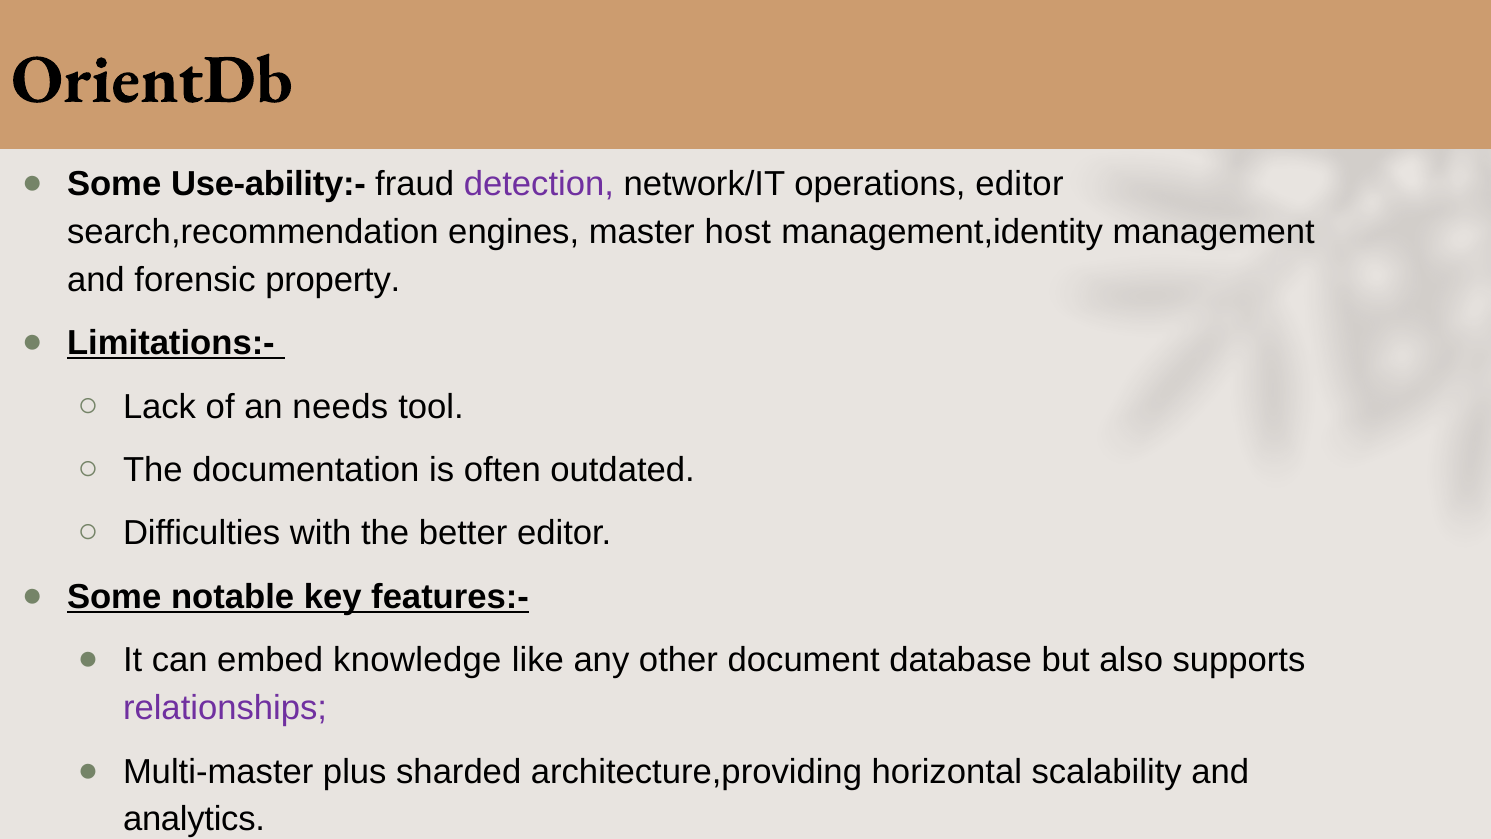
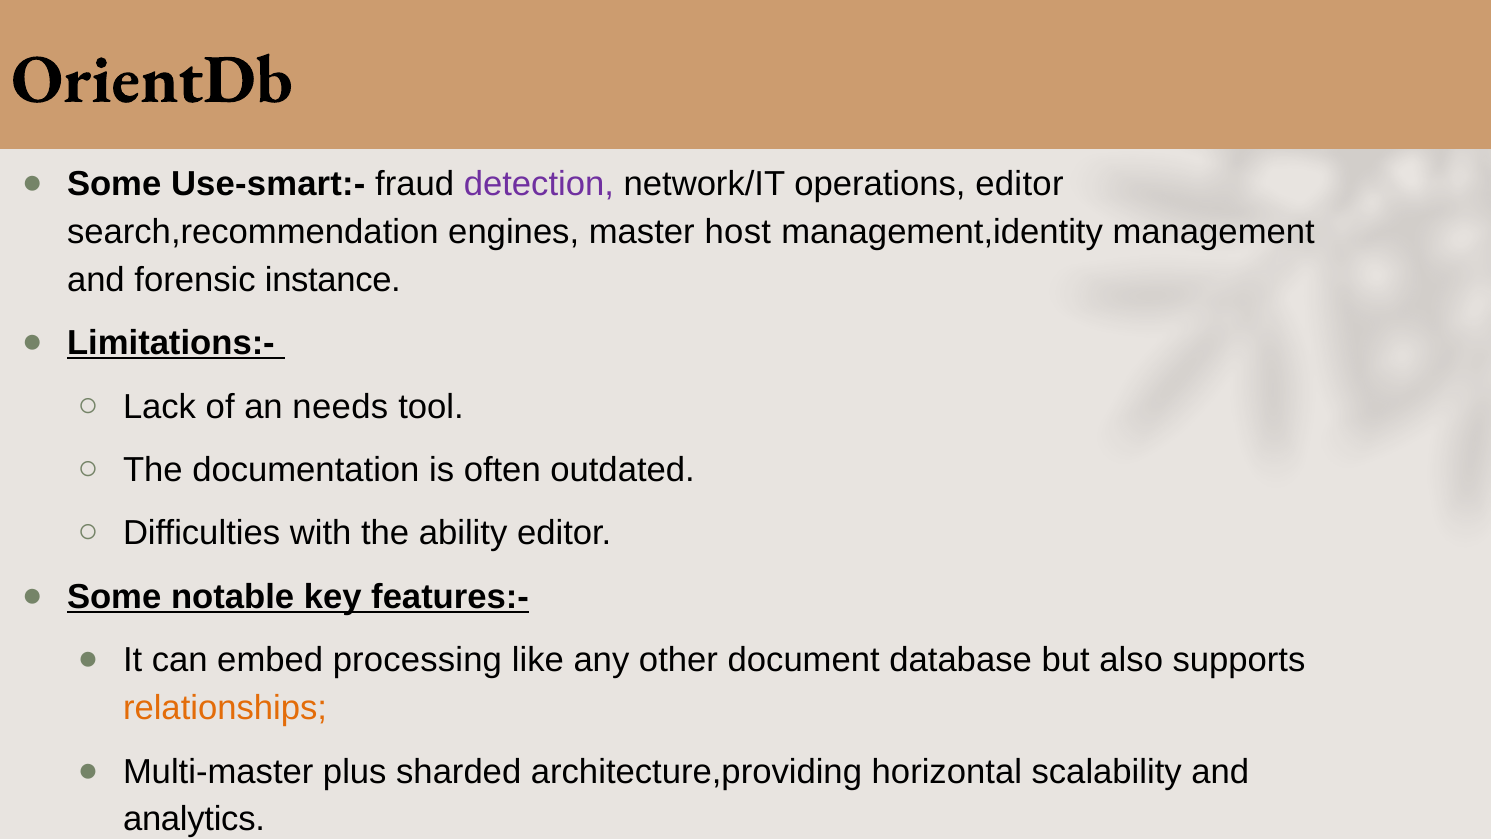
Use-ability:-: Use-ability:- -> Use-smart:- (268, 184)
property: property -> instance (333, 280)
better: better -> ability (463, 533)
knowledge: knowledge -> processing (417, 660)
relationships colour: purple -> orange (225, 708)
